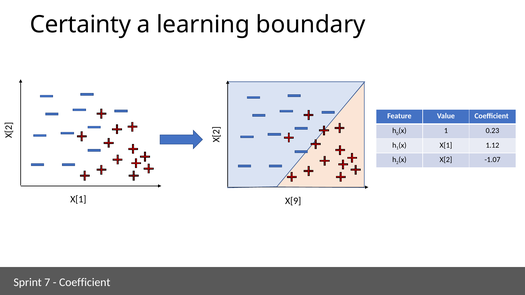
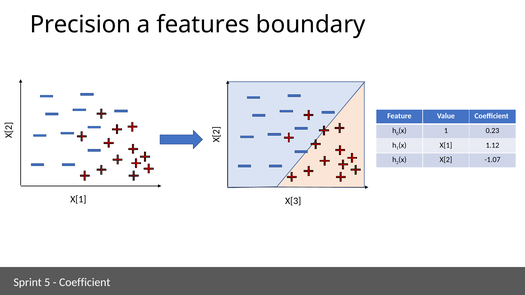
Certainty: Certainty -> Precision (80, 24)
learning: learning -> features (203, 24)
X[9: X[9 -> X[3 (293, 201)
7: 7 -> 5 (47, 283)
